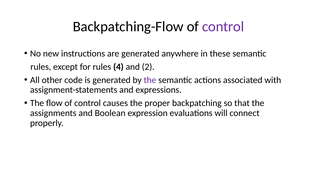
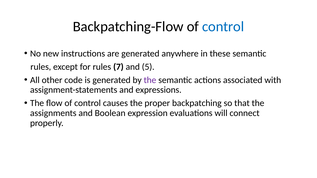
control colour: purple -> blue (223, 27)
4: 4 -> 7 (118, 67)
2: 2 -> 5 (148, 67)
